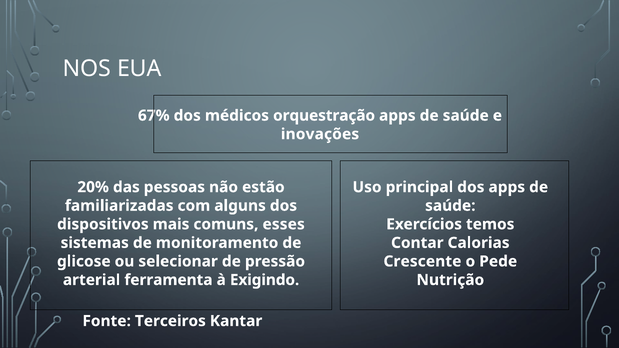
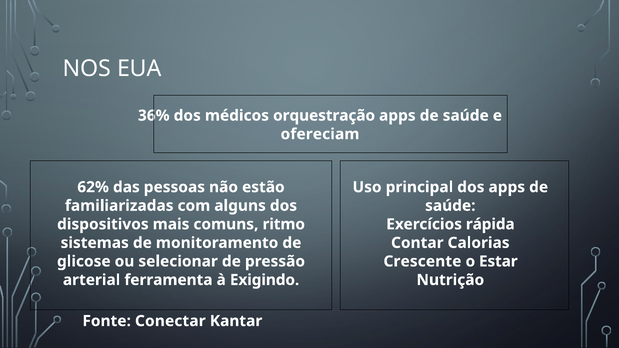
67%: 67% -> 36% (154, 116)
inovações: inovações -> ofereciam (320, 134)
20%: 20% -> 62% (93, 187)
esses: esses -> ritmo (284, 224)
temos: temos -> rápida (490, 224)
Pede: Pede -> Estar (498, 262)
Terceiros: Terceiros -> Conectar (170, 321)
